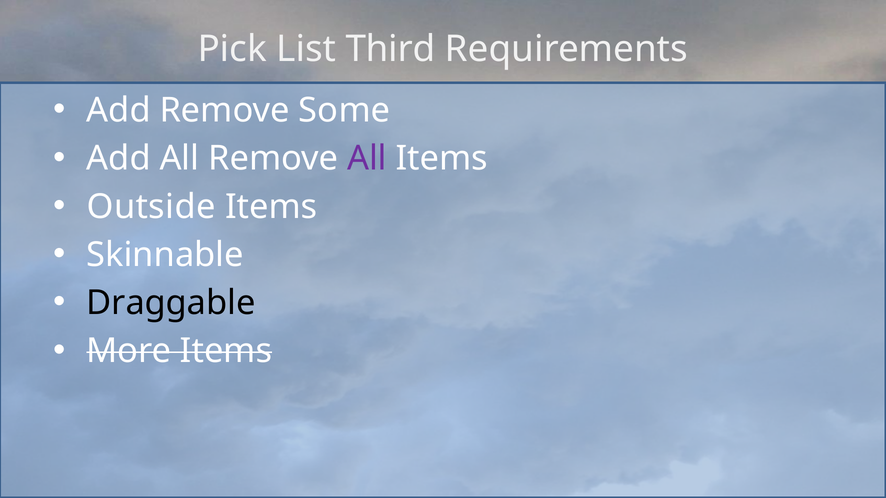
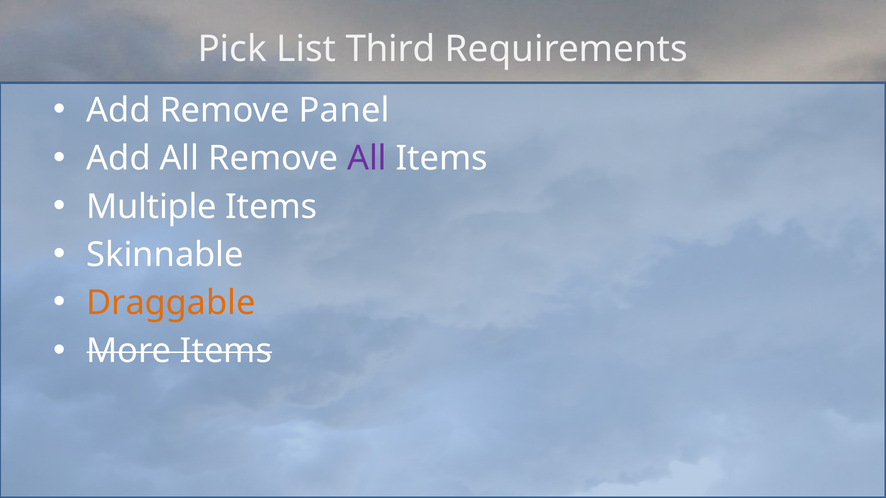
Some: Some -> Panel (344, 111)
Outside: Outside -> Multiple (151, 207)
Draggable colour: black -> orange (171, 303)
